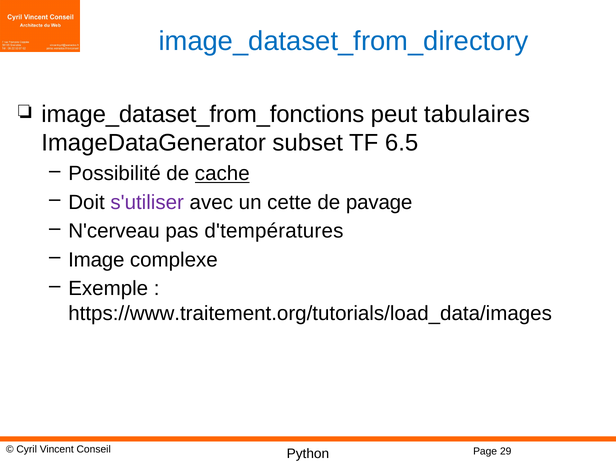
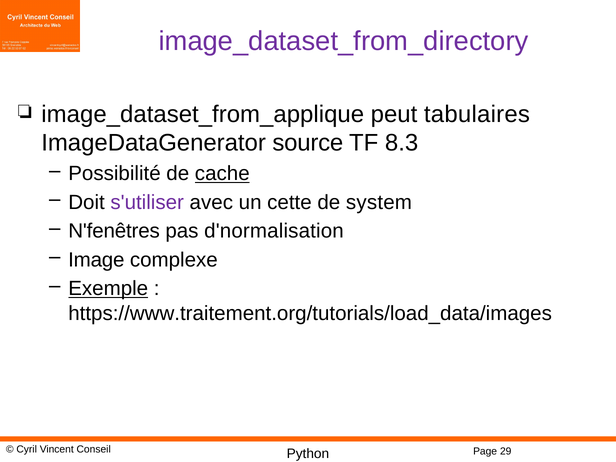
image_dataset_from_directory colour: blue -> purple (344, 41)
image_dataset_from_fonctions: image_dataset_from_fonctions -> image_dataset_from_applique (203, 114)
subset: subset -> source (308, 143)
6.5: 6.5 -> 8.3 (402, 143)
pavage: pavage -> system (379, 202)
N'cerveau: N'cerveau -> N'fenêtres (114, 231)
d'températures: d'températures -> d'normalisation (274, 231)
Exemple underline: none -> present (108, 289)
